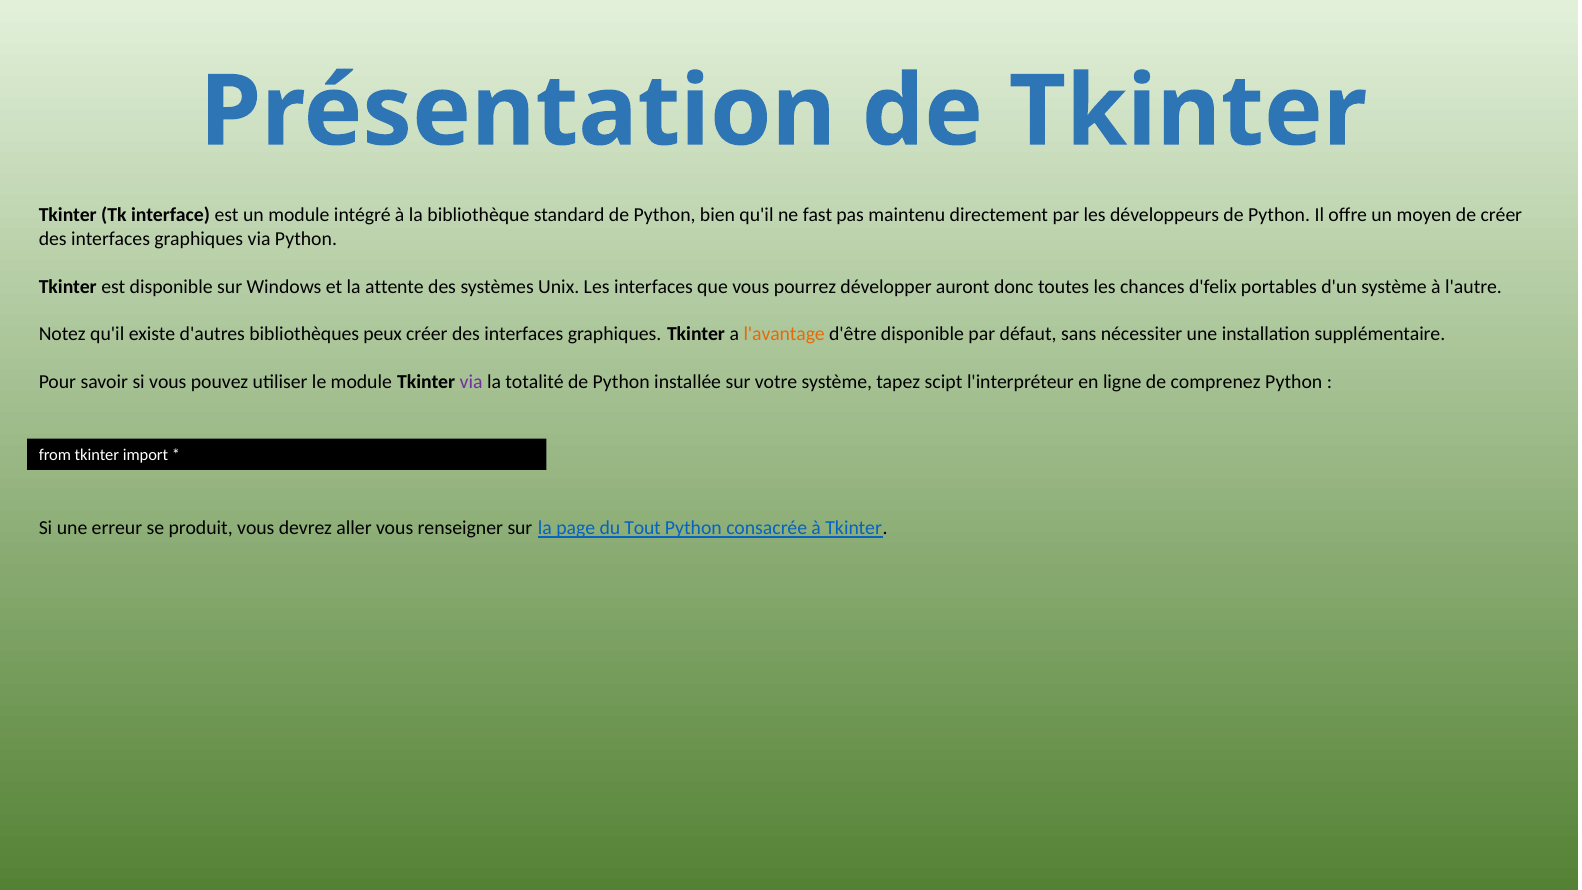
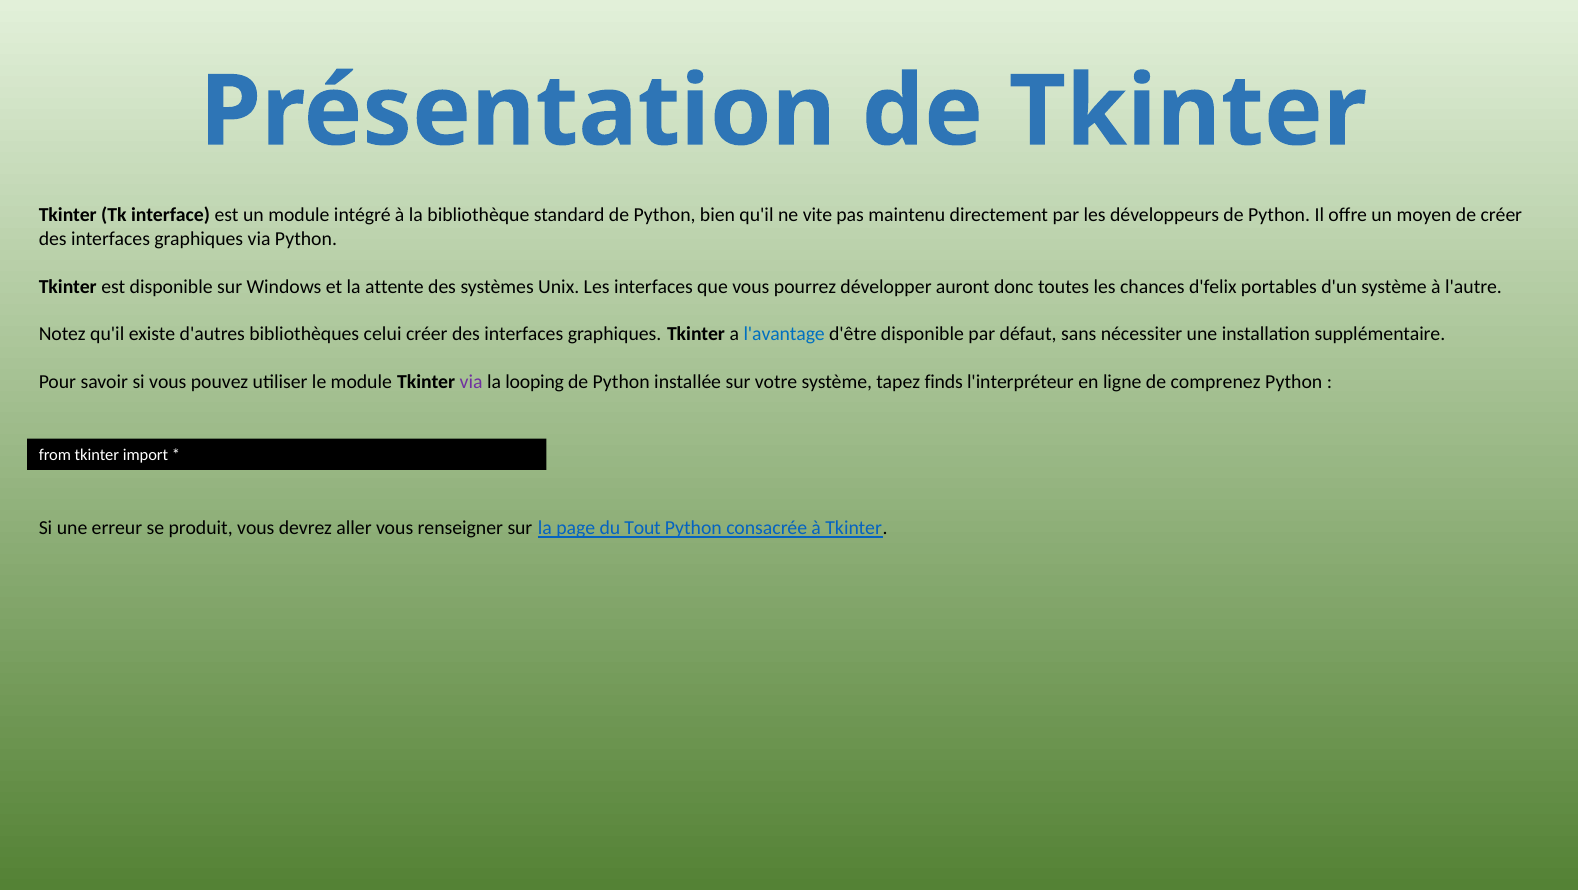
fast: fast -> vite (817, 215)
peux: peux -> celui (383, 334)
l'avantage colour: orange -> blue (784, 334)
totalité: totalité -> looping (535, 381)
scipt: scipt -> finds (944, 381)
